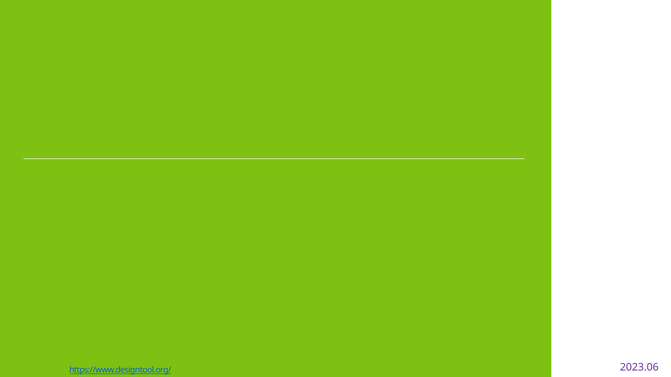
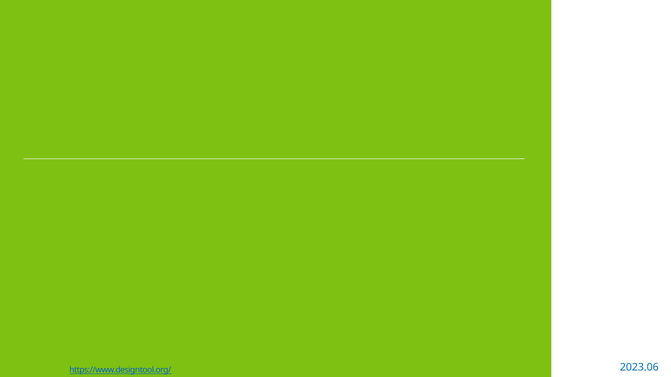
2023.06 colour: purple -> blue (639, 368)
